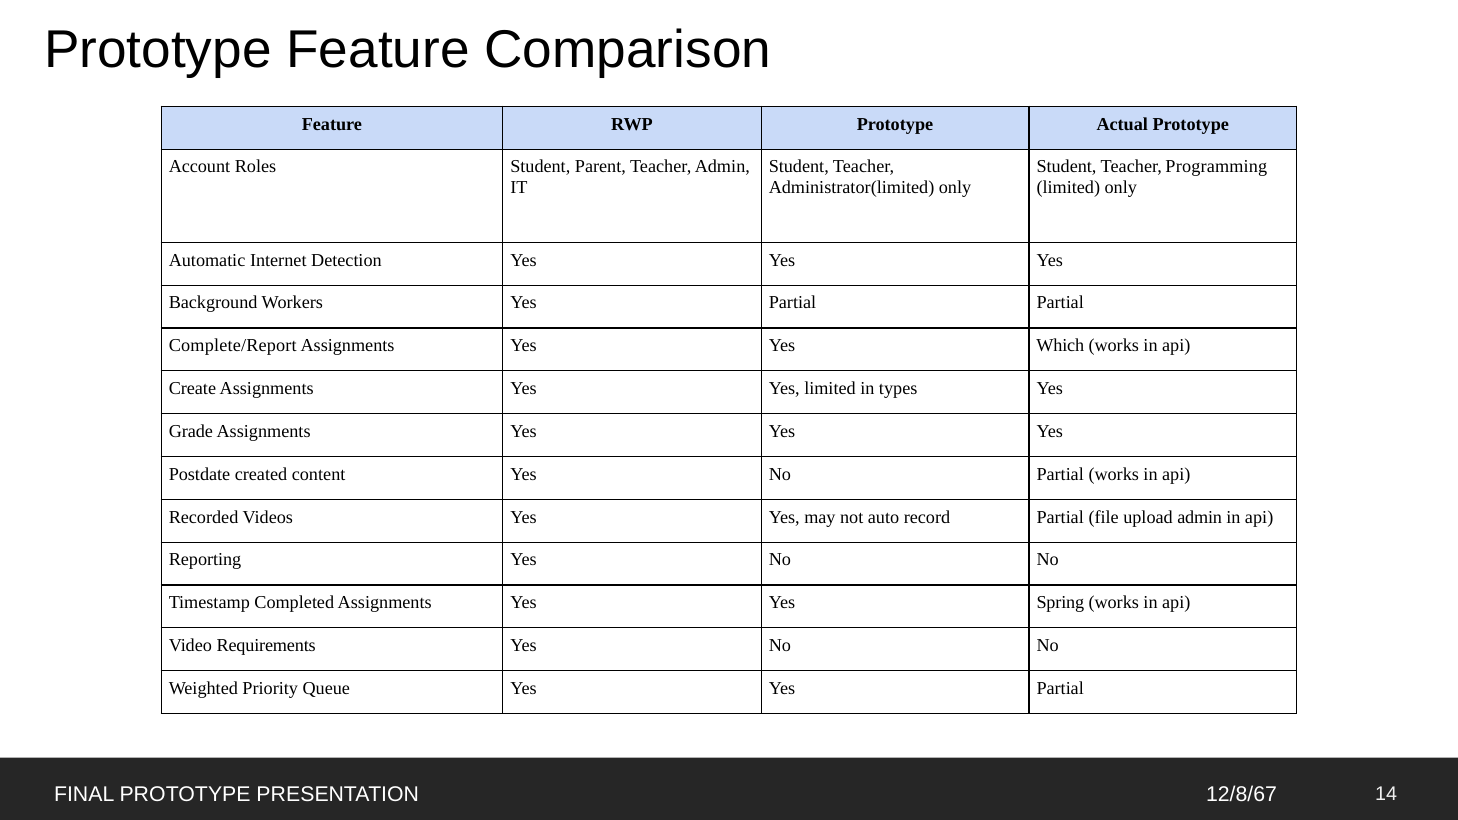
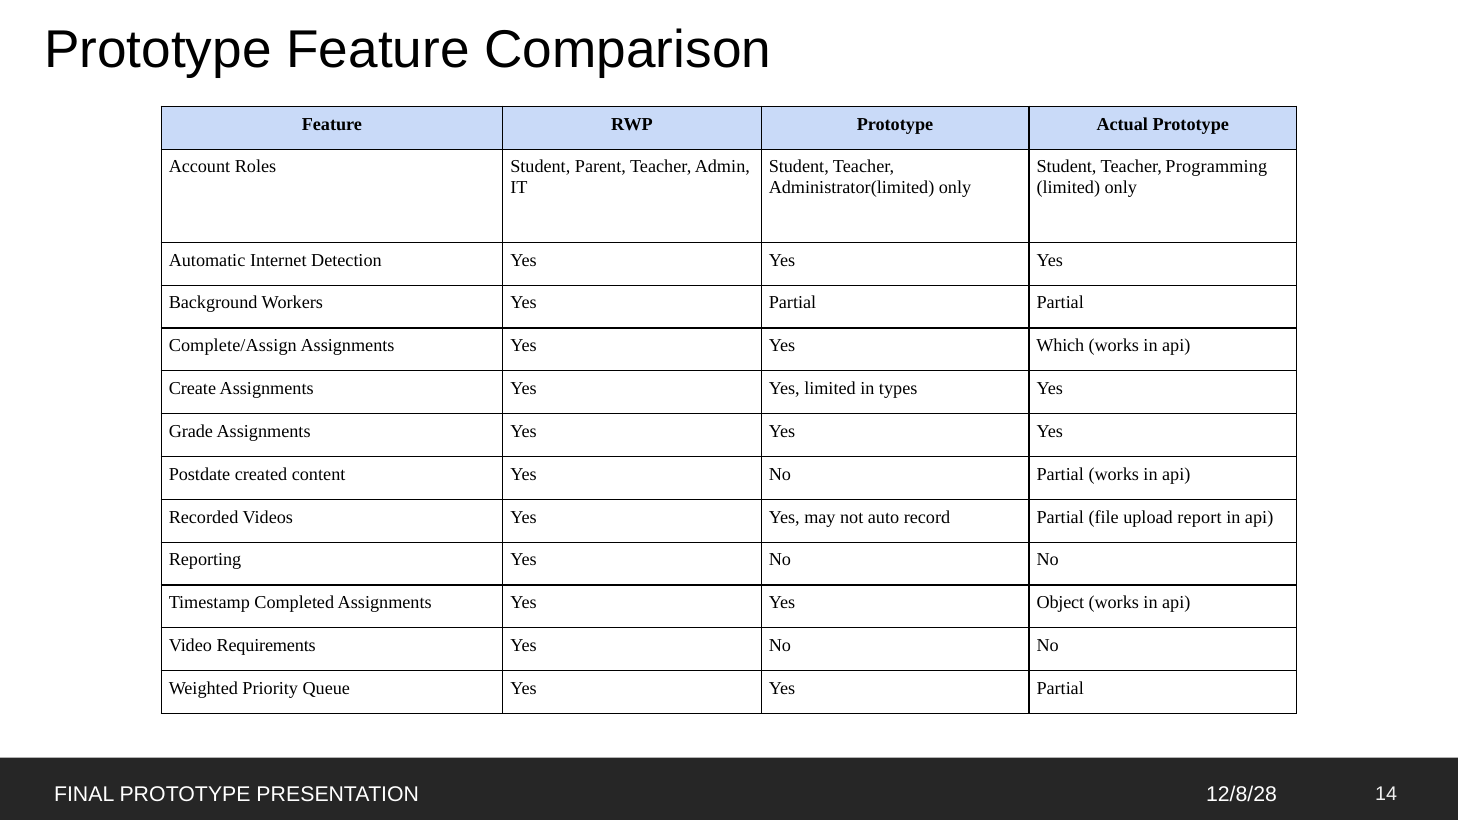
Complete/Report: Complete/Report -> Complete/Assign (233, 346)
upload admin: admin -> report (1199, 517)
Spring: Spring -> Object (1060, 603)
12/8/67: 12/8/67 -> 12/8/28 (1242, 794)
